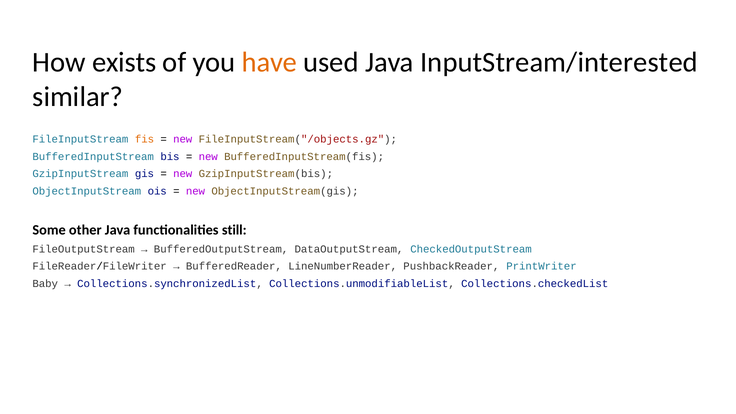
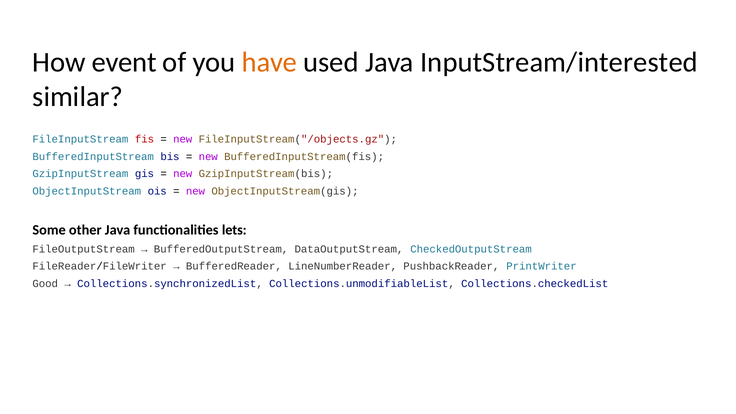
exists: exists -> event (124, 62)
fis colour: orange -> red (144, 139)
still: still -> lets (234, 230)
Baby: Baby -> Good (45, 284)
